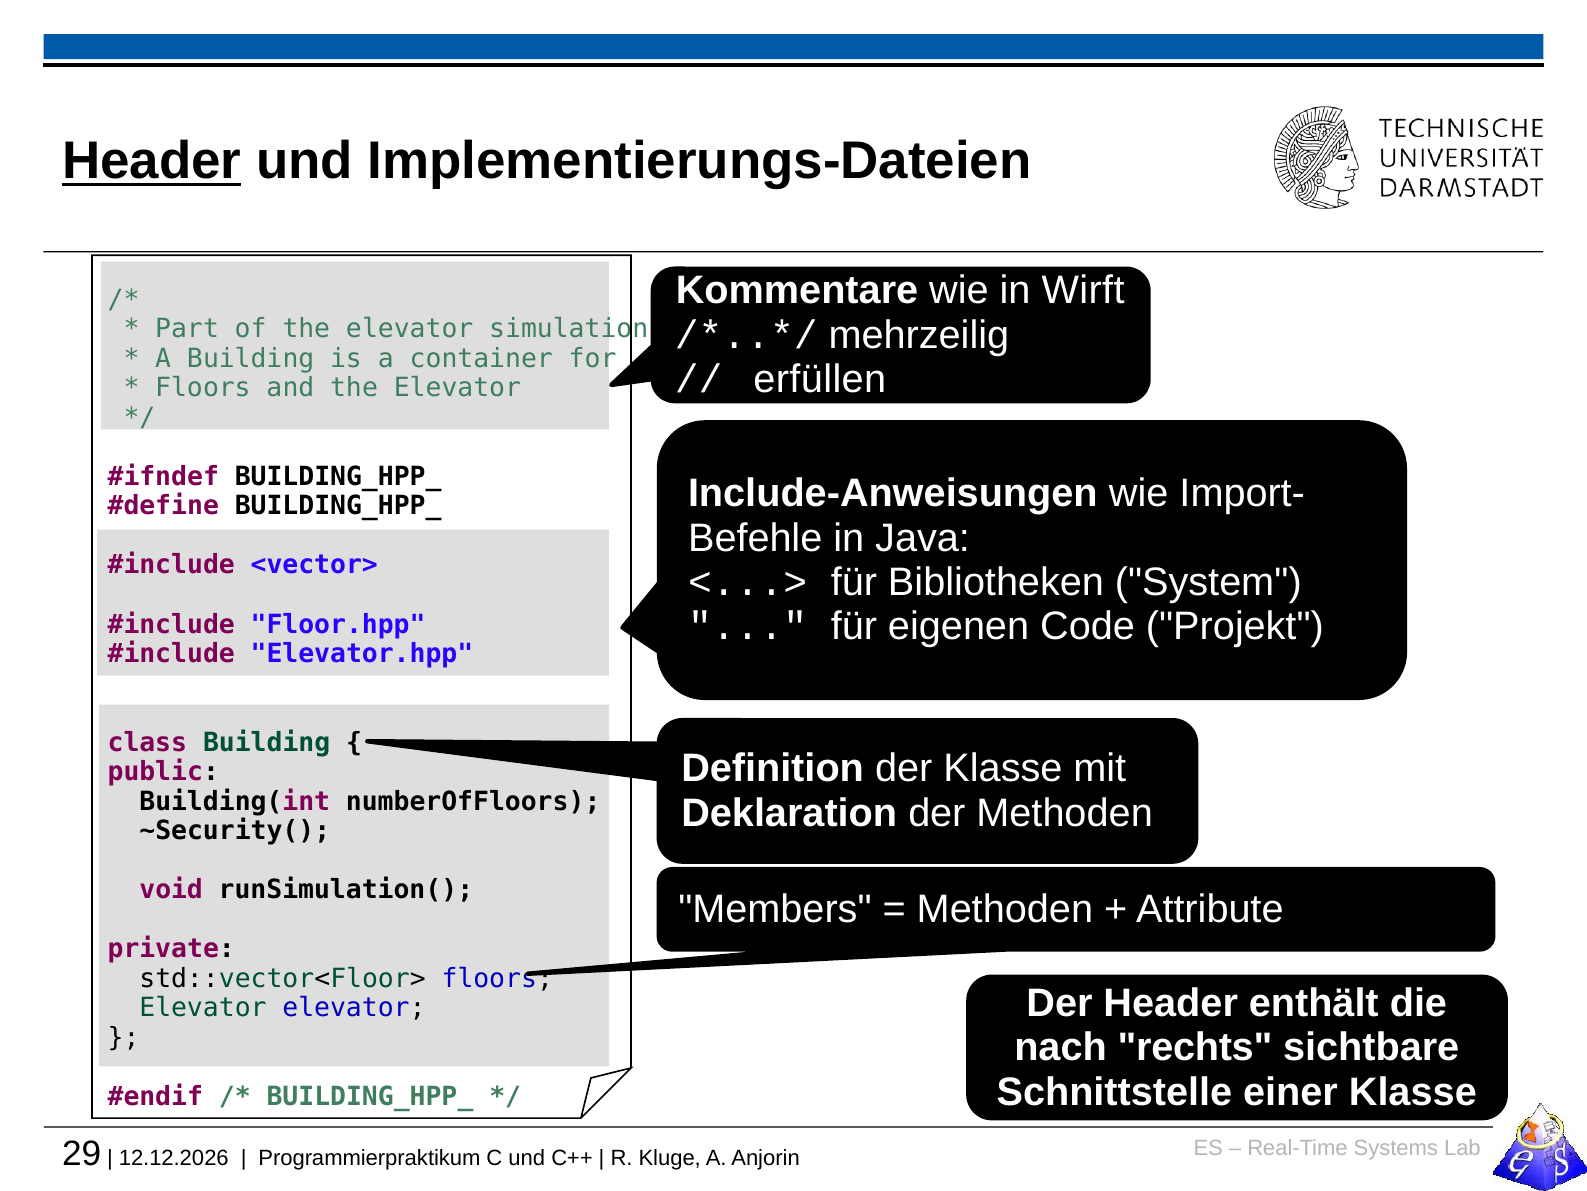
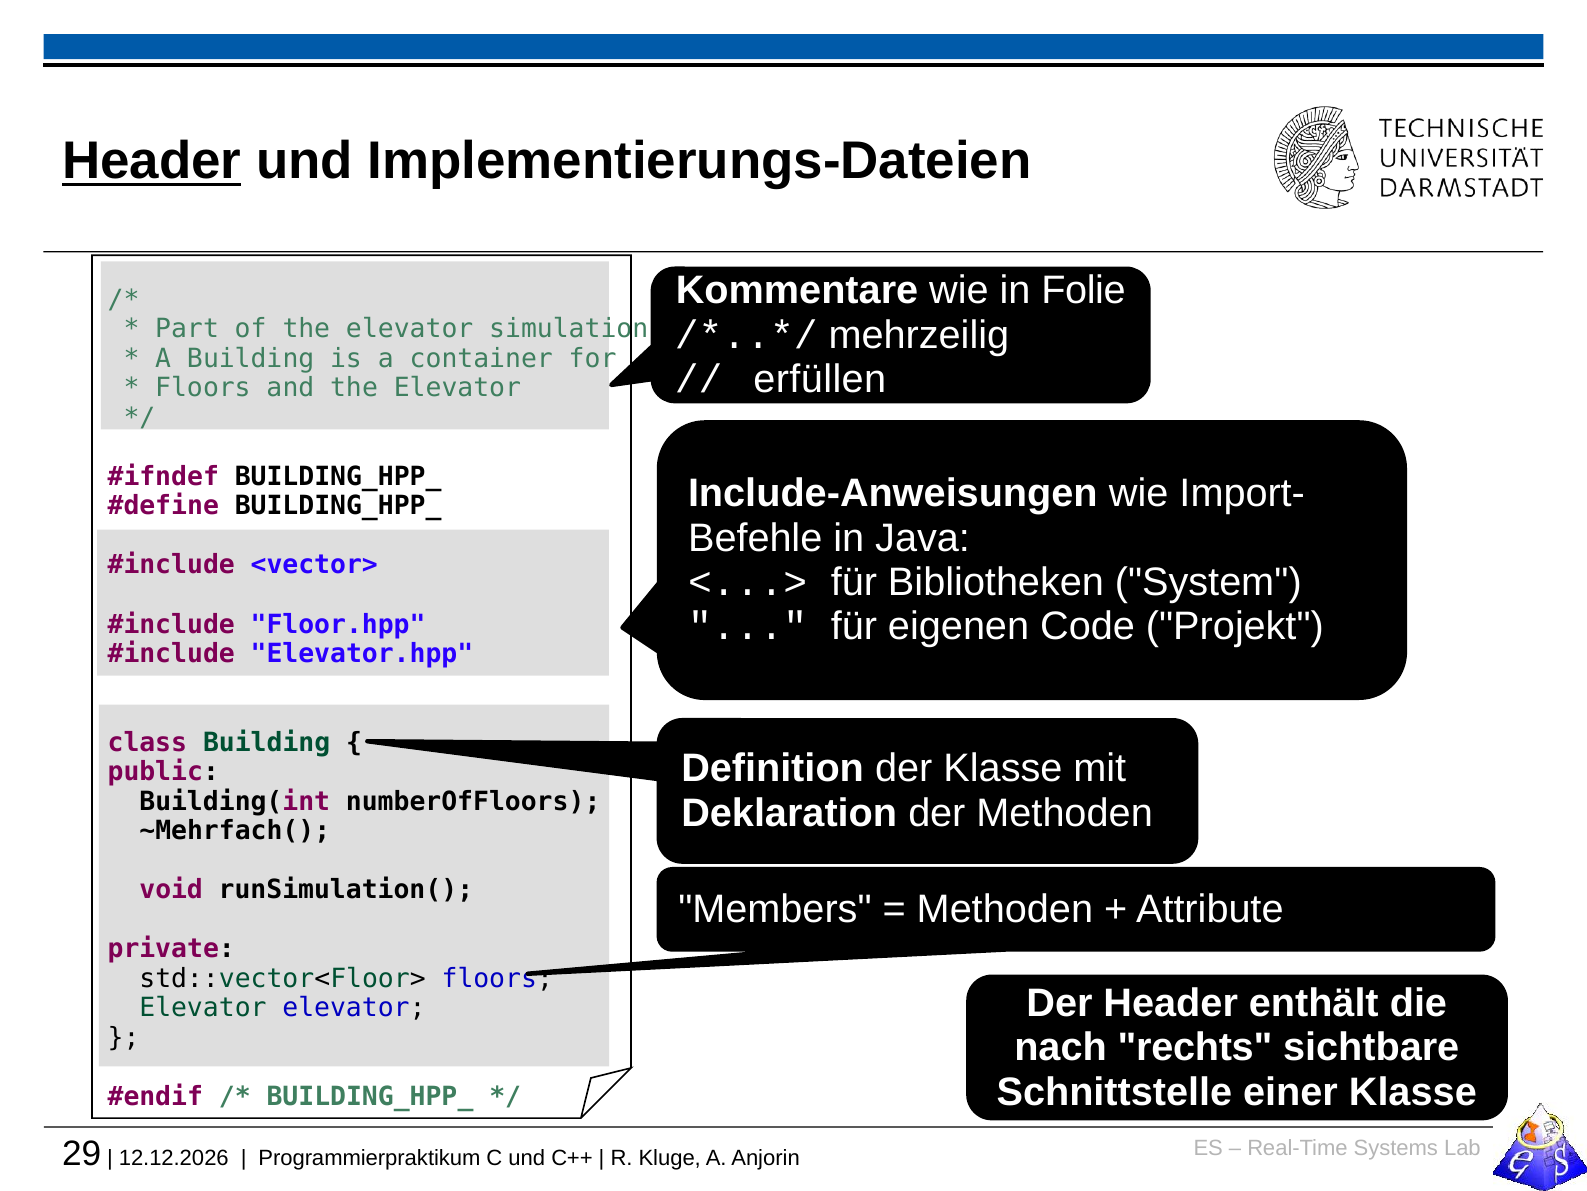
Wirft: Wirft -> Folie (1083, 291)
~Security(: ~Security( -> ~Mehrfach( (235, 830)
